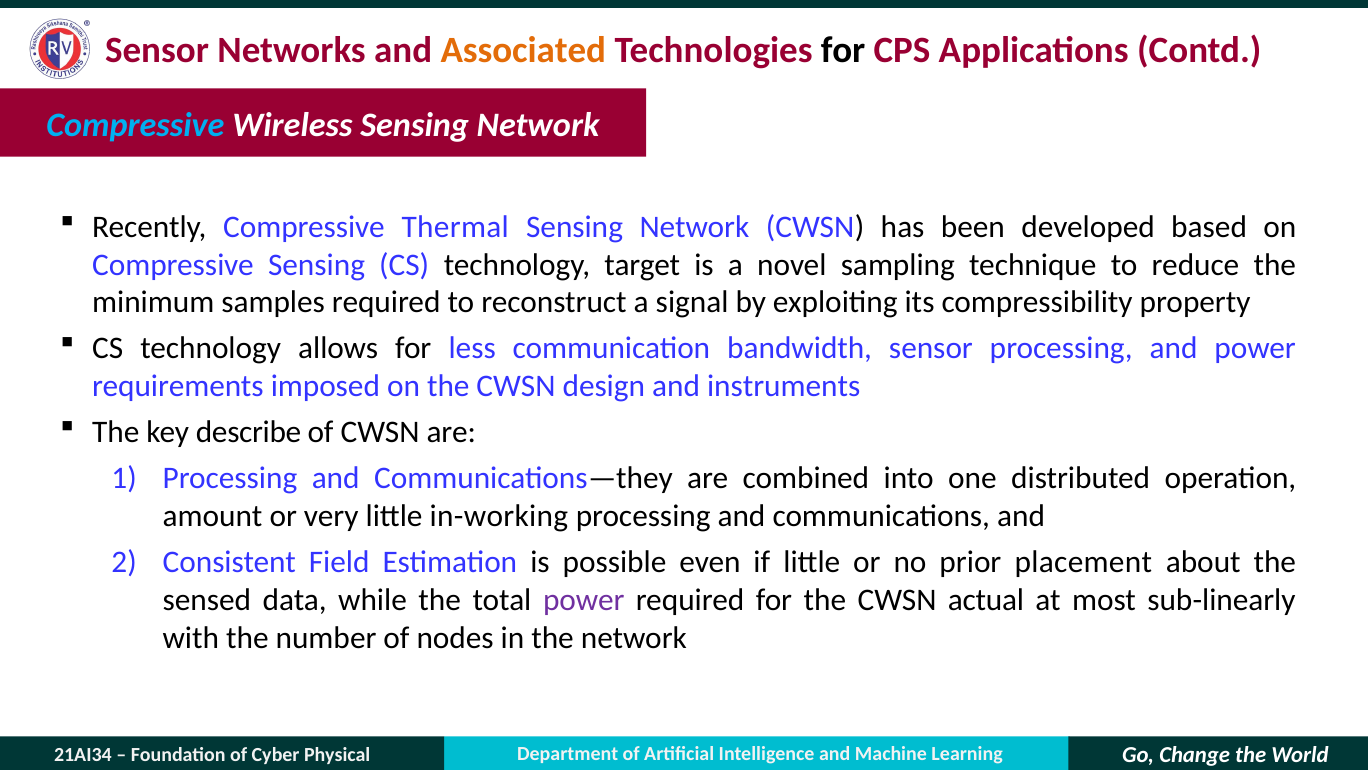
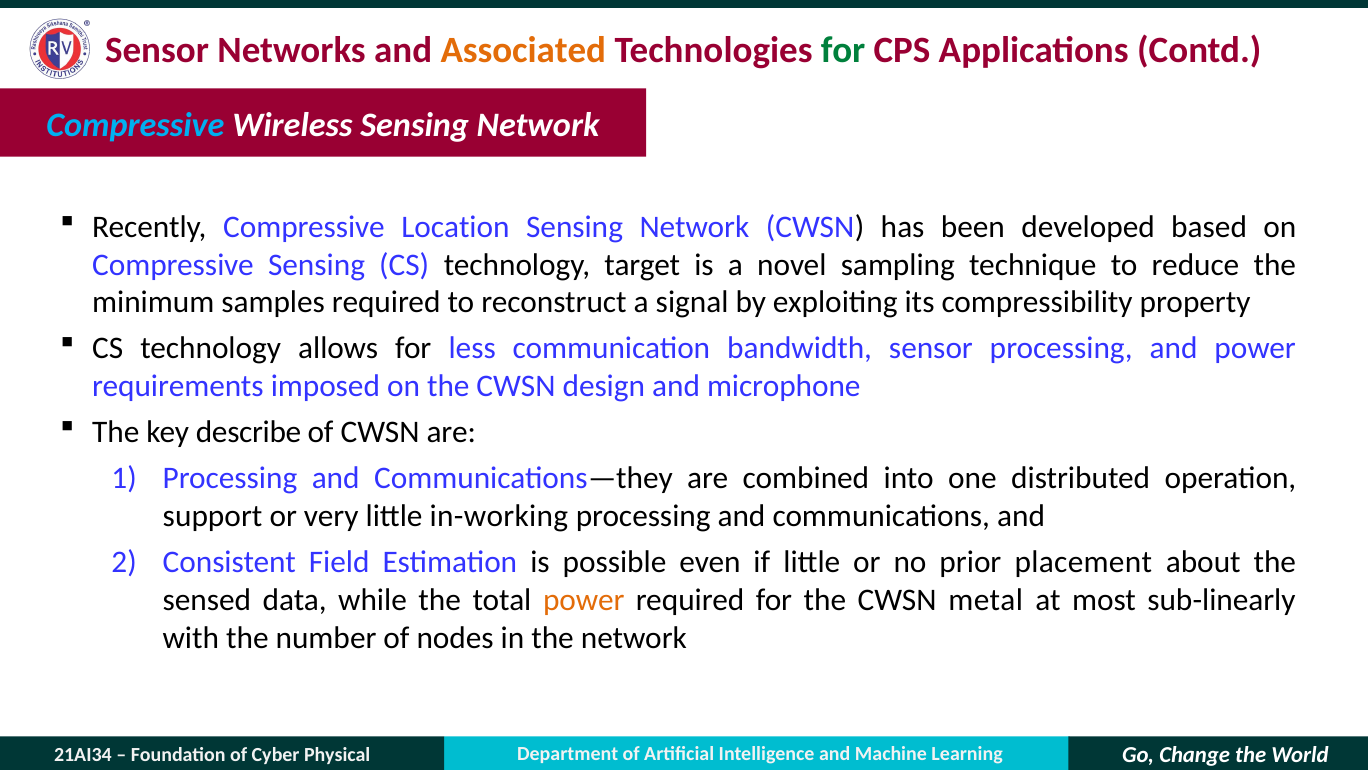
for colour: black -> green (843, 50)
Thermal: Thermal -> Location (455, 227)
instruments: instruments -> microphone (784, 386)
amount: amount -> support (213, 516)
power colour: purple -> orange (584, 600)
actual: actual -> metal (986, 600)
